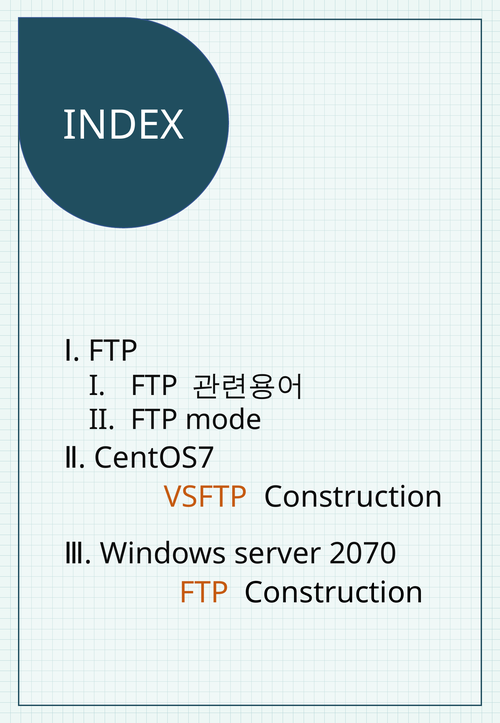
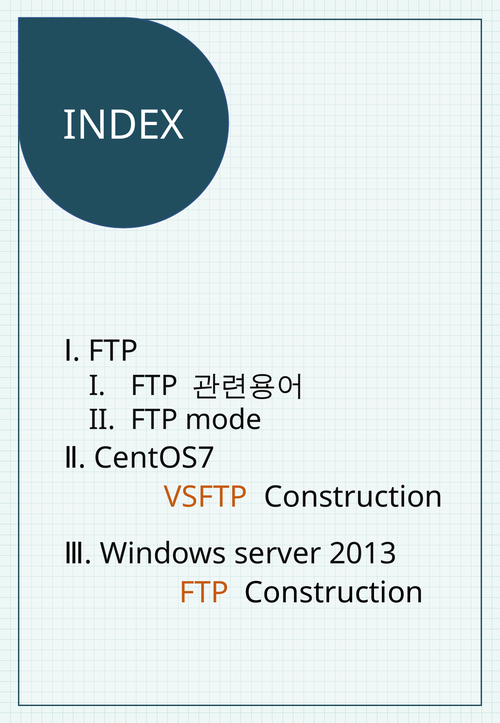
2070: 2070 -> 2013 (363, 553)
